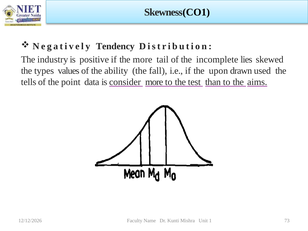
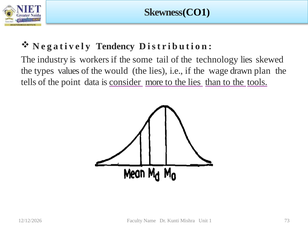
positive: positive -> workers (94, 59)
the more: more -> some (143, 59)
incomplete: incomplete -> technology (217, 59)
ability: ability -> would (116, 71)
fall: fall -> lies (158, 71)
upon: upon -> wage (219, 71)
used: used -> plan (262, 71)
to the test: test -> lies (194, 82)
aims: aims -> tools (257, 82)
